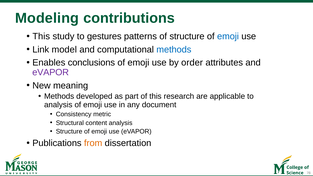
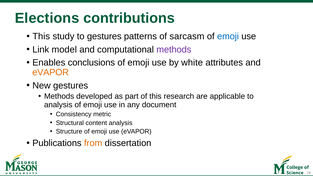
Modeling: Modeling -> Elections (47, 18)
of structure: structure -> sarcasm (187, 36)
methods colour: blue -> purple (174, 50)
order: order -> white (192, 63)
eVAPOR colour: purple -> orange (51, 72)
New meaning: meaning -> gestures (71, 86)
